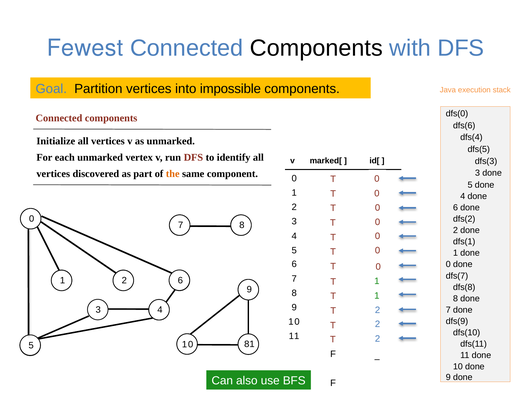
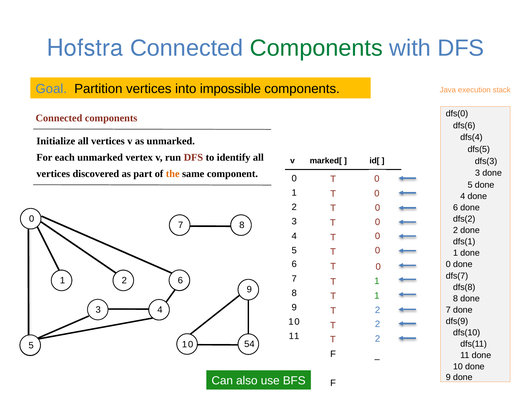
Fewest: Fewest -> Hofstra (85, 48)
Components colour: black -> green (316, 48)
81: 81 -> 54 (249, 344)
